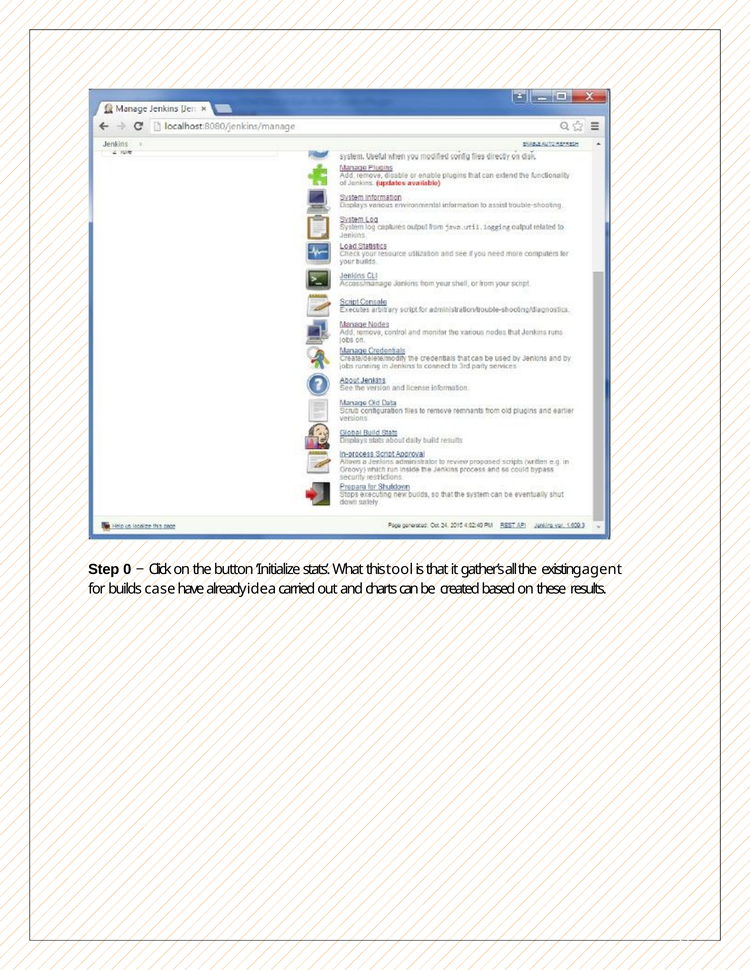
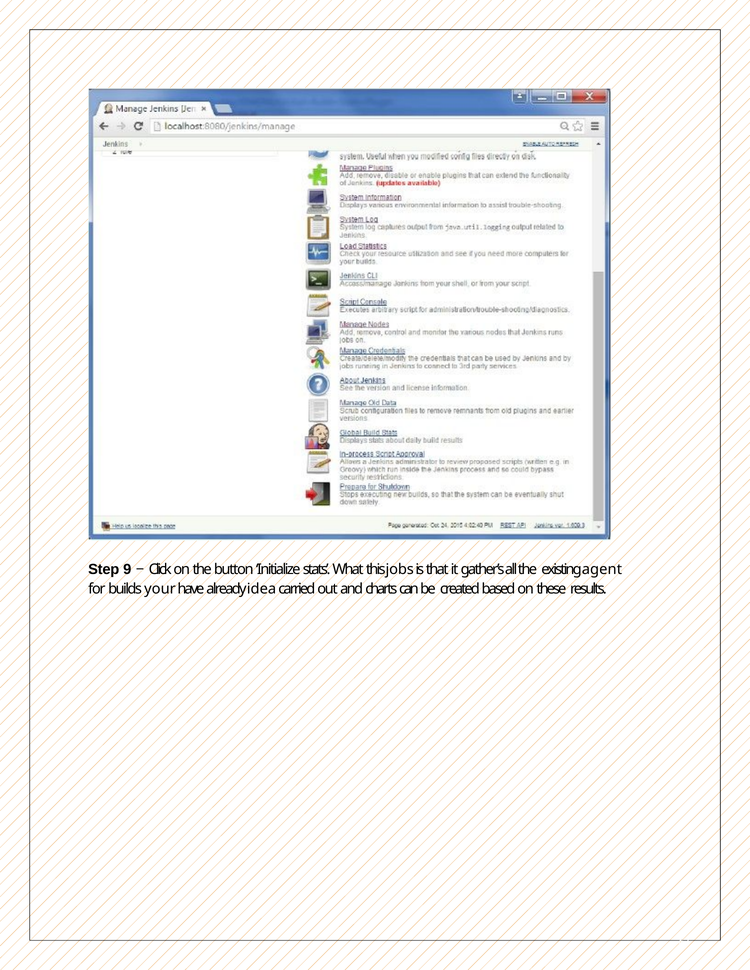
0: 0 -> 9 (127, 570)
tool: tool -> jobs (400, 570)
case: case -> your (160, 589)
